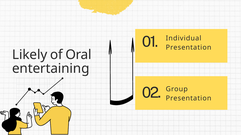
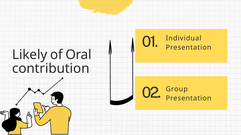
entertaining: entertaining -> contribution (51, 69)
